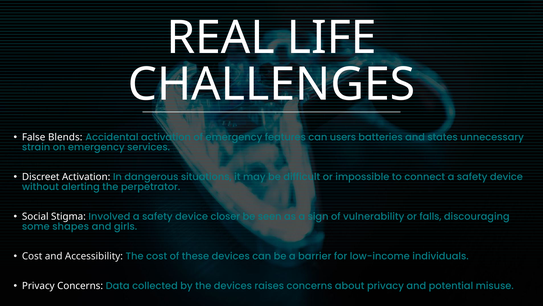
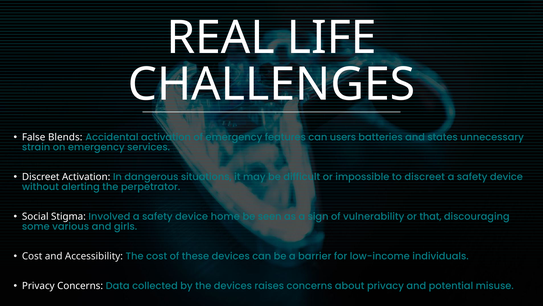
to connect: connect -> discreet (425, 177)
closer: closer -> home (225, 216)
falls: falls -> that (430, 216)
shapes: shapes -> various (71, 226)
